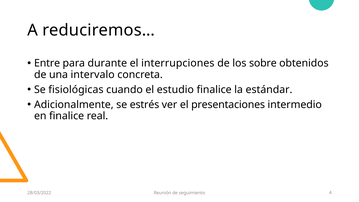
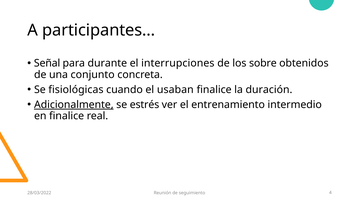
reduciremos…: reduciremos… -> participantes… (99, 30)
Entre: Entre -> Señal (47, 63)
intervalo: intervalo -> conjunto (93, 75)
estudio: estudio -> usaban (175, 90)
estándar: estándar -> duración (269, 90)
Adicionalmente underline: none -> present (74, 105)
presentaciones: presentaciones -> entrenamiento (228, 105)
